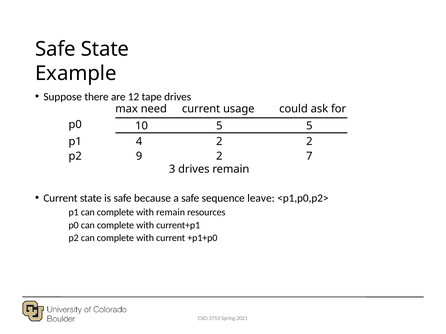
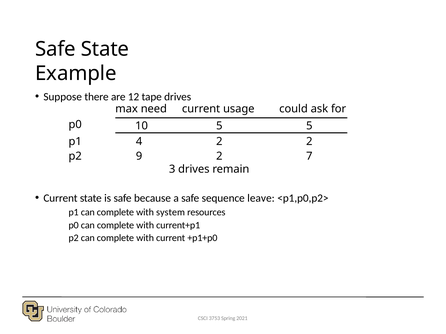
with remain: remain -> system (171, 212)
